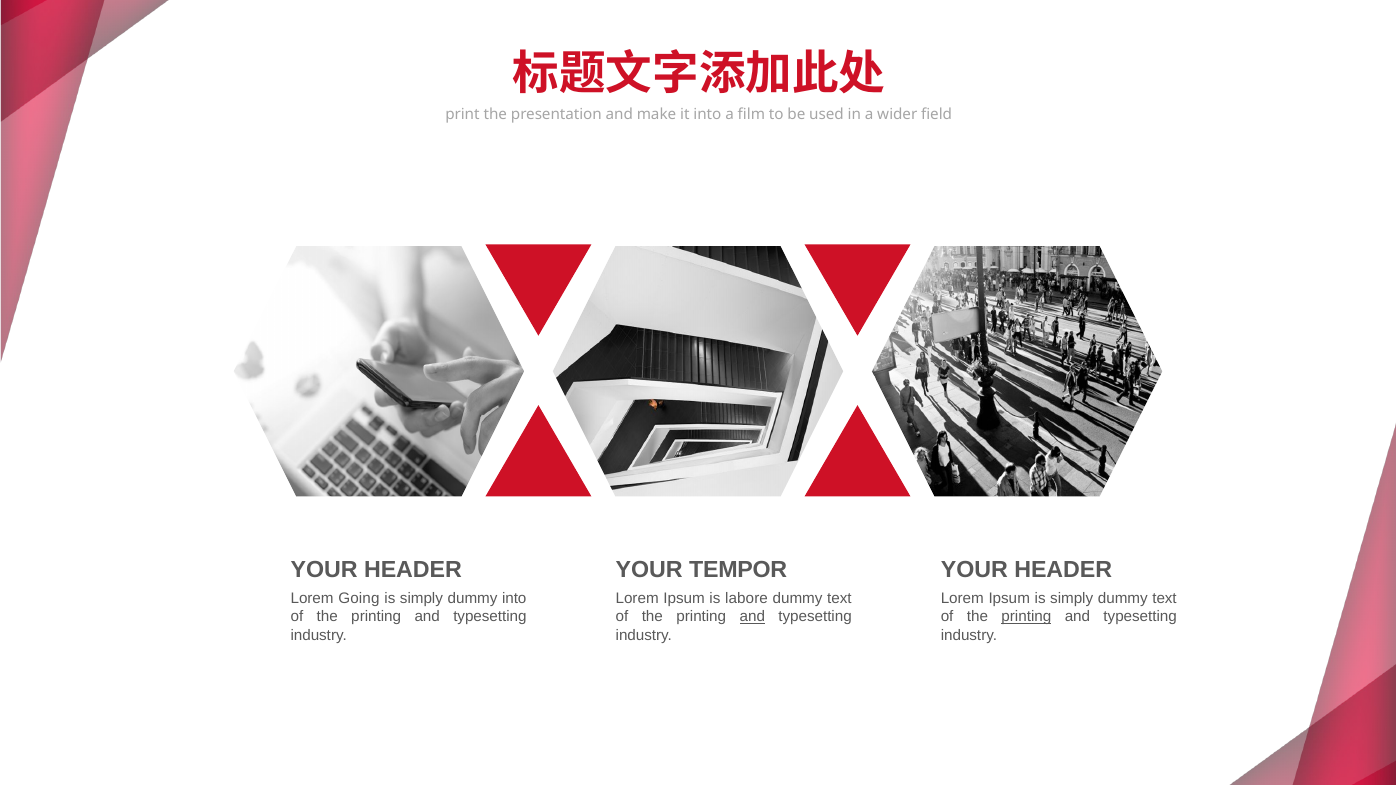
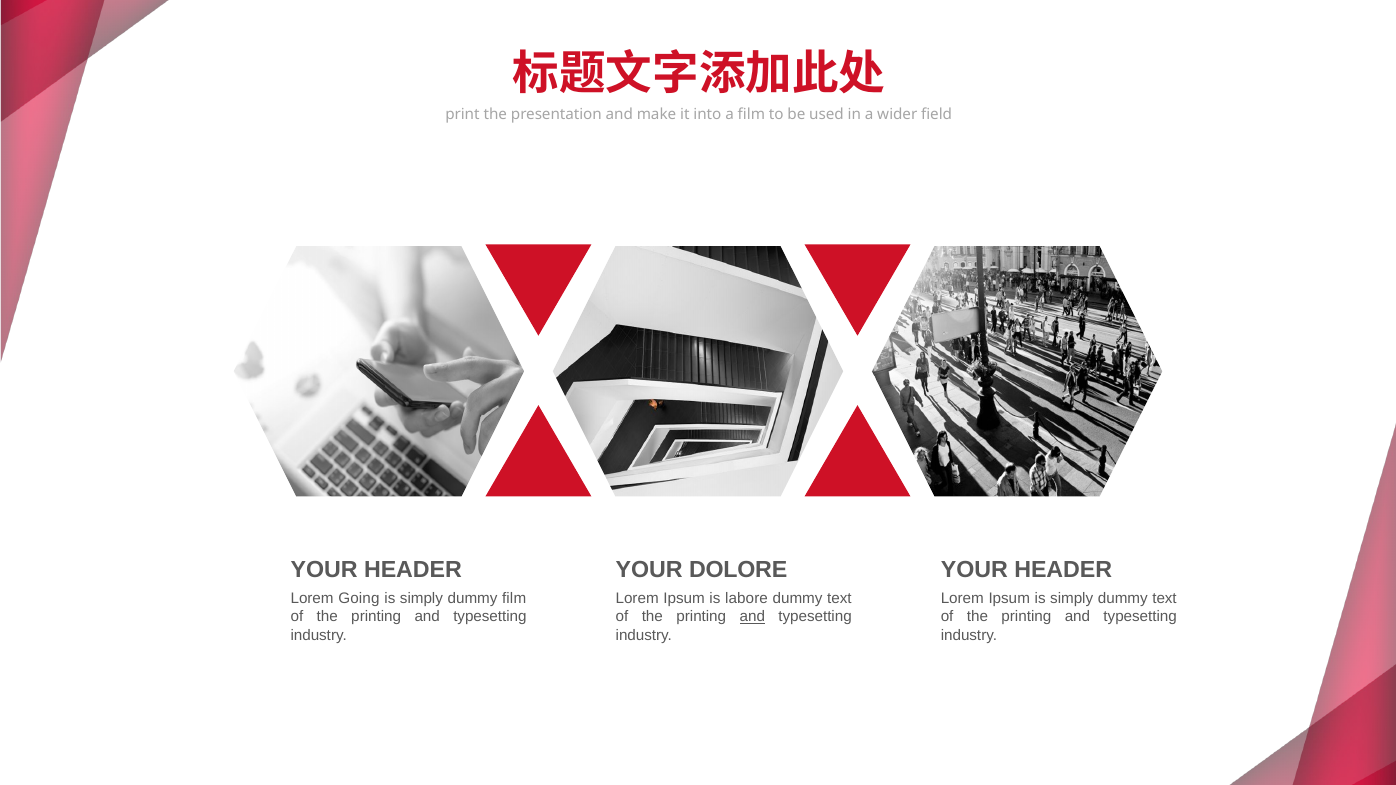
TEMPOR: TEMPOR -> DOLORE (738, 570)
dummy into: into -> film (514, 599)
printing underline: present -> none (1026, 617)
